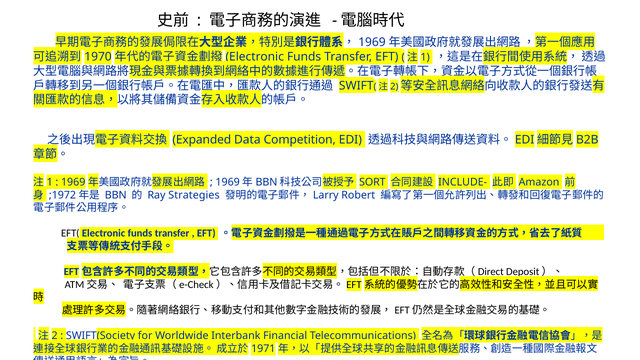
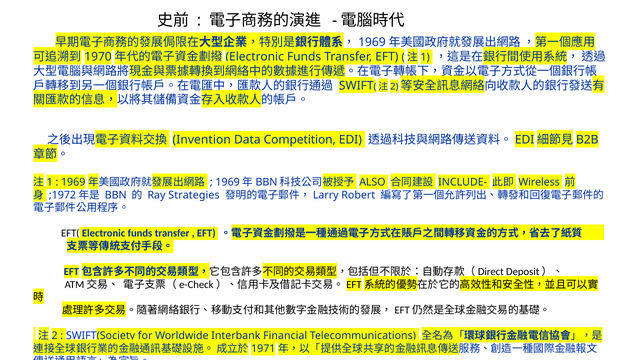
Expanded: Expanded -> Invention (202, 140)
SORT: SORT -> ALSO (372, 182)
Amazon: Amazon -> Wireless (539, 182)
